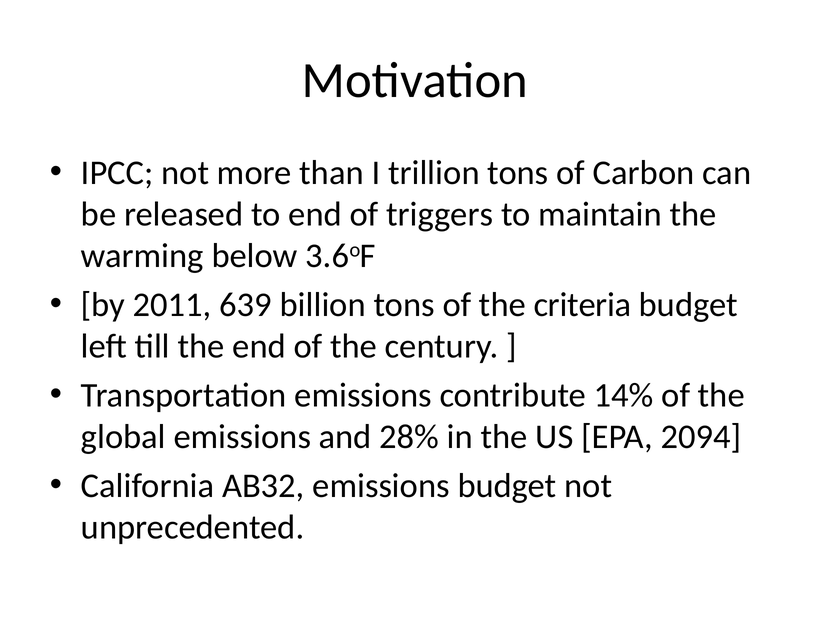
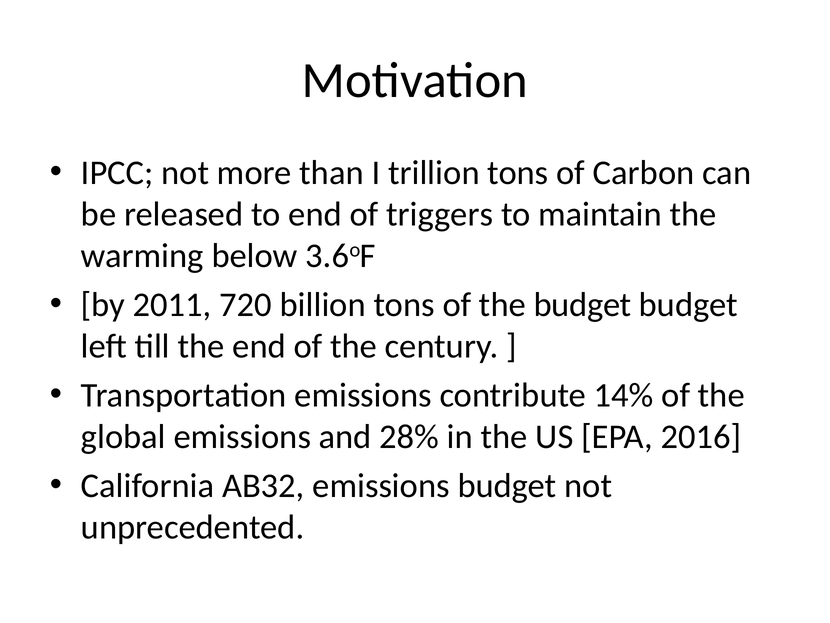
639: 639 -> 720 (246, 304)
the criteria: criteria -> budget (583, 304)
2094: 2094 -> 2016 (701, 436)
